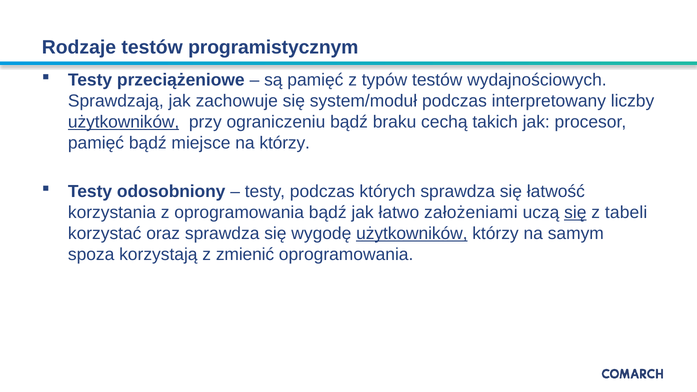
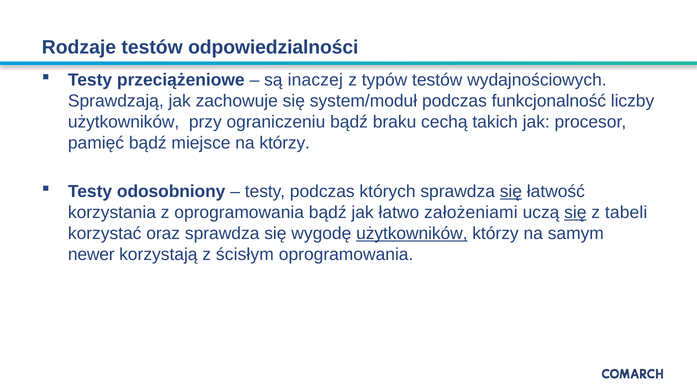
programistycznym: programistycznym -> odpowiedzialności (273, 47)
są pamięć: pamięć -> inaczej (315, 80)
interpretowany: interpretowany -> funkcjonalność (549, 101)
użytkowników underline: present -> none (124, 122)
się underline: none -> present (511, 192)
spoza: spoza -> newer (91, 254)
zmienić: zmienić -> ścisłym (245, 254)
